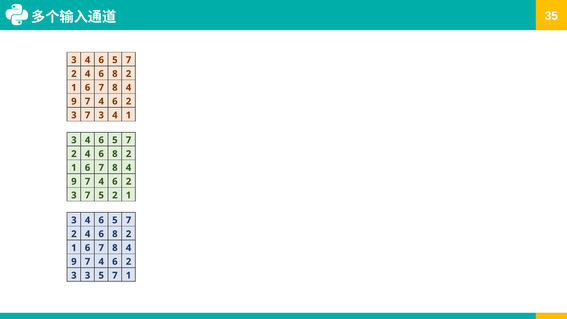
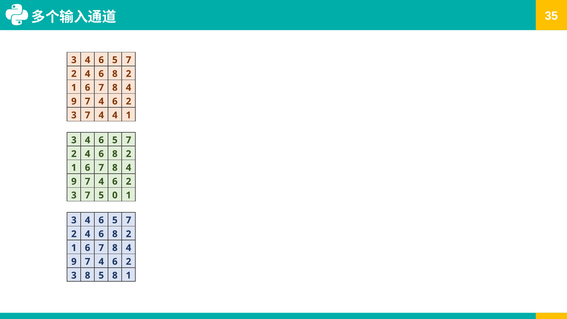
3 7 3: 3 -> 4 (101, 115)
5 2: 2 -> 0 (115, 195)
3 3: 3 -> 8 (88, 275)
7: 7 -> 8 (115, 275)
